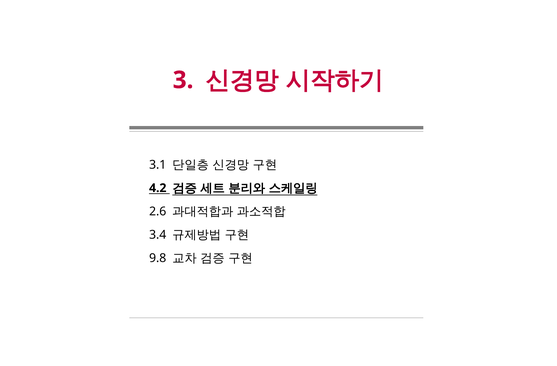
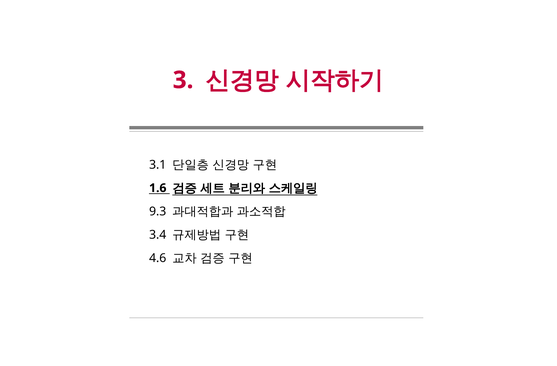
4.2: 4.2 -> 1.6 (158, 188)
2.6: 2.6 -> 9.3 (158, 211)
9.8: 9.8 -> 4.6 (158, 258)
